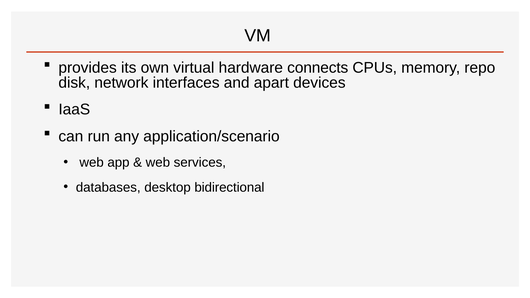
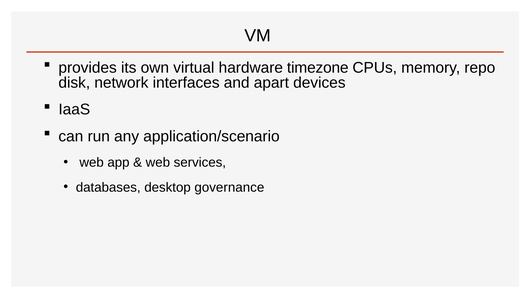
connects: connects -> timezone (318, 68)
bidirectional: bidirectional -> governance (229, 187)
